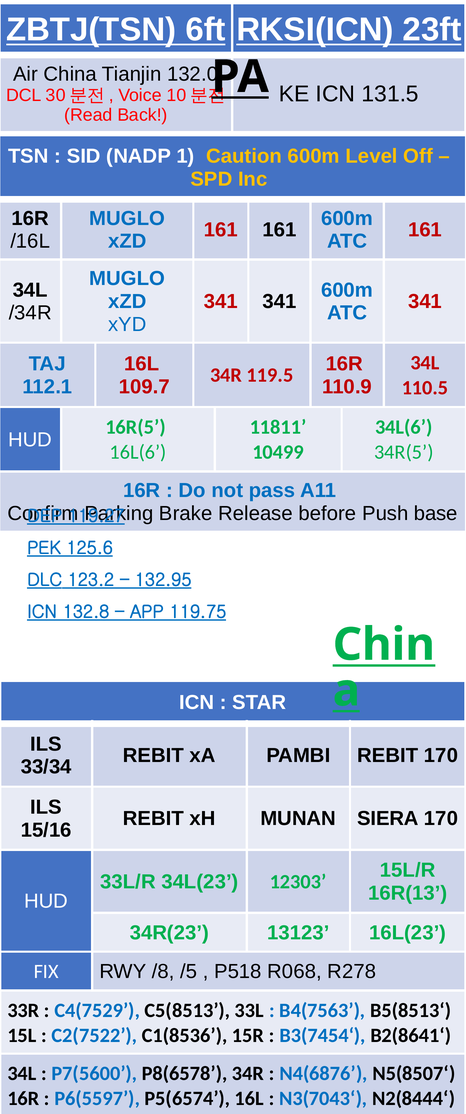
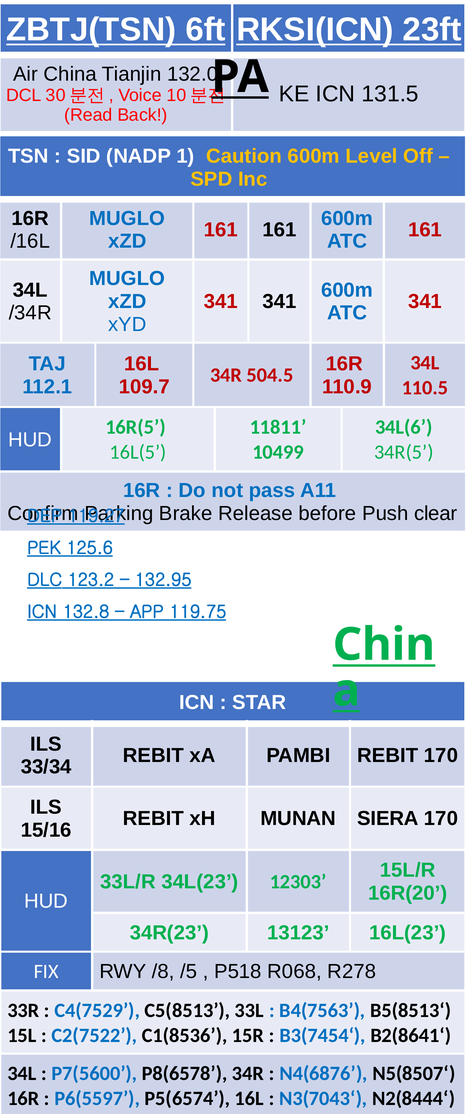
119.5: 119.5 -> 504.5 (270, 376)
16L(6: 16L(6 -> 16L(5 (138, 452)
base: base -> clear (436, 514)
16R(13: 16R(13 -> 16R(20 (408, 894)
